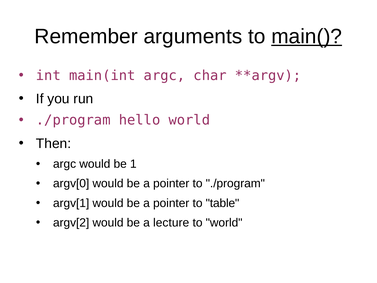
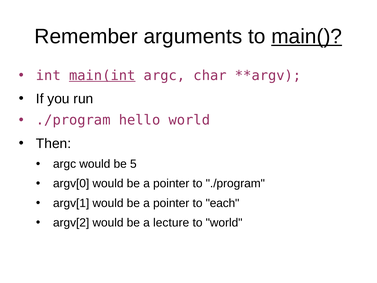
main(int underline: none -> present (102, 75)
1: 1 -> 5 (133, 164)
table: table -> each (222, 203)
